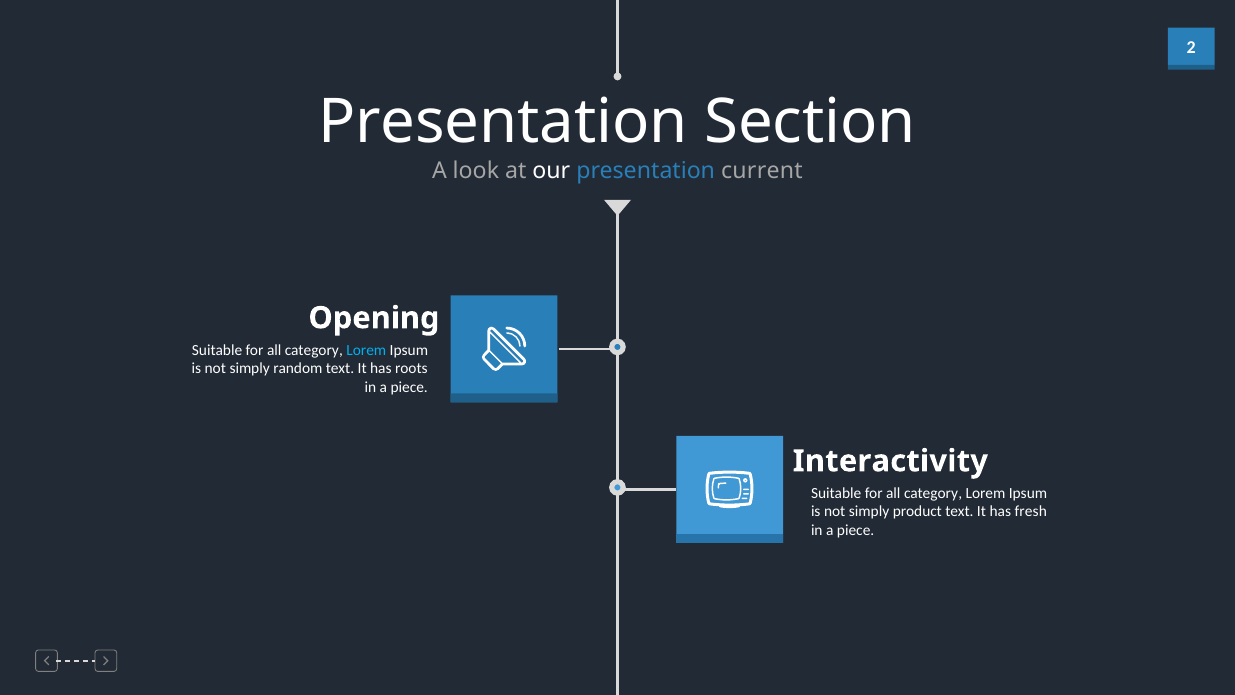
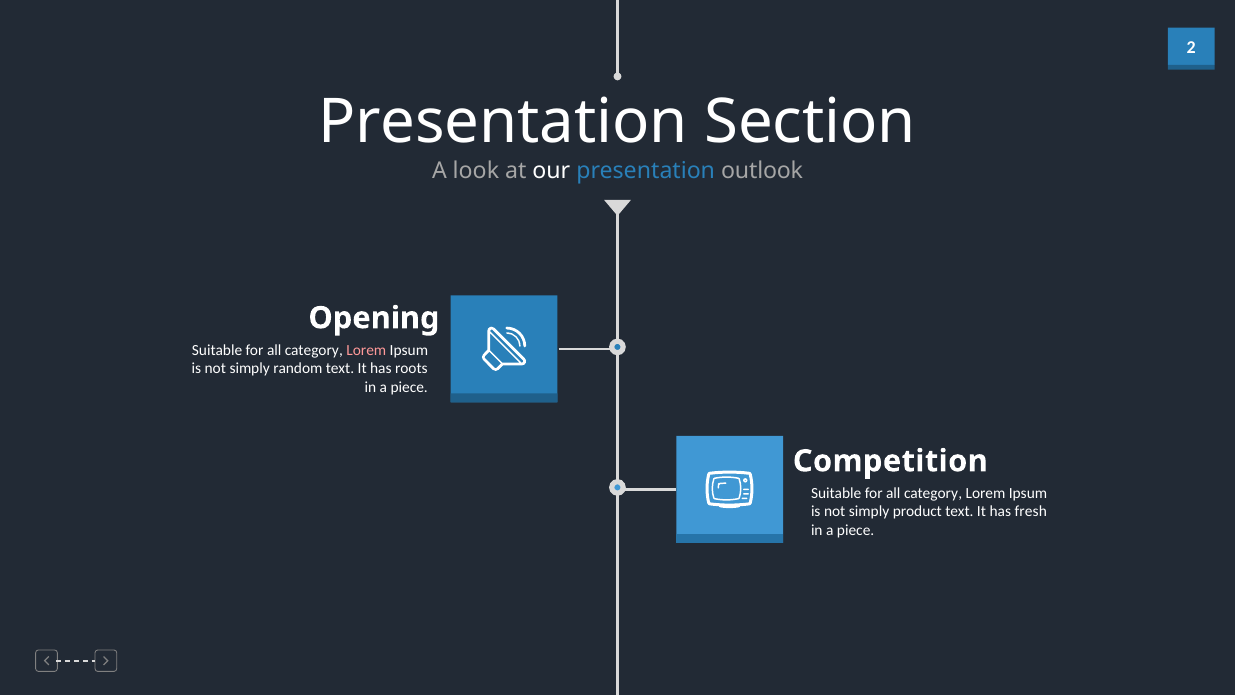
current: current -> outlook (762, 171)
Lorem colour: light blue -> pink (366, 350)
Interactivity: Interactivity -> Competition (890, 461)
